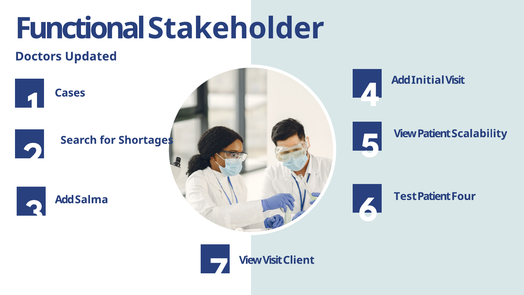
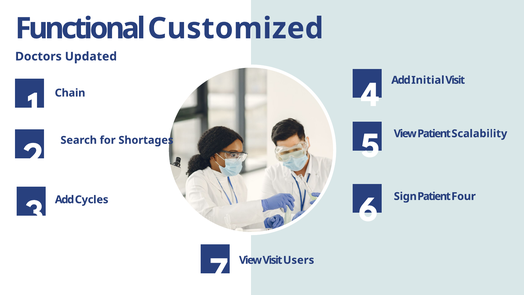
Stakeholder: Stakeholder -> Customized (236, 28)
Cases: Cases -> Chain (70, 93)
Test: Test -> Sign (405, 196)
Salma: Salma -> Cycles (92, 199)
Client: Client -> Users (299, 260)
